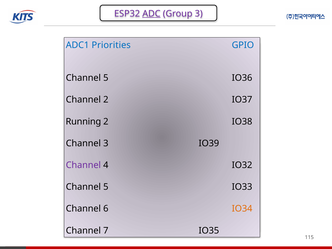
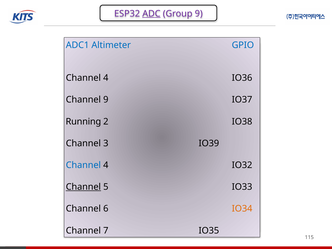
Group 3: 3 -> 9 (199, 14)
Priorities: Priorities -> Altimeter (111, 45)
5: 5 -> 4 (106, 78)
Channel 2: 2 -> 9 (106, 100)
Channel colour: purple -> blue (83, 165)
Channel underline: none -> present (83, 187)
